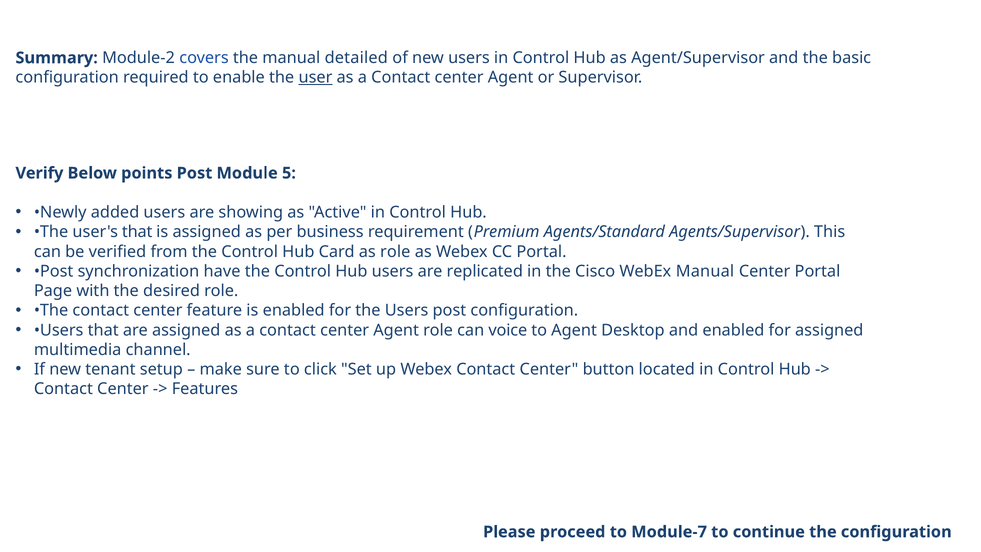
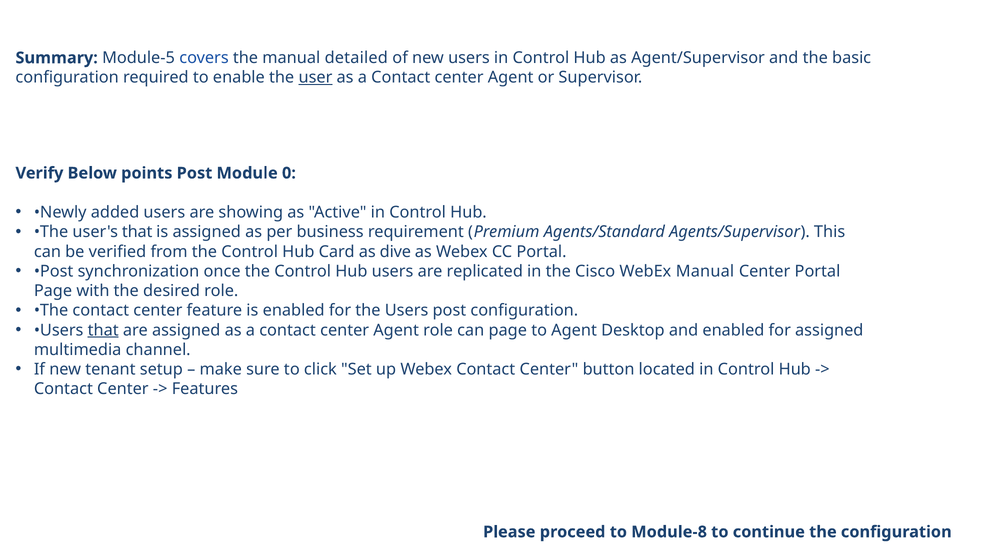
Module-2: Module-2 -> Module-5 (139, 58)
5: 5 -> 0 (289, 173)
as role: role -> dive (395, 252)
have: have -> once (222, 271)
that underline: none -> present (103, 330)
can voice: voice -> page (508, 330)
Module-7: Module-7 -> Module-8 (669, 532)
